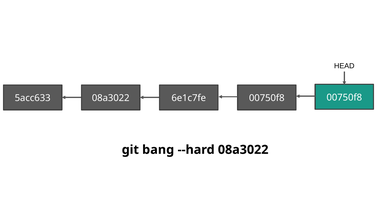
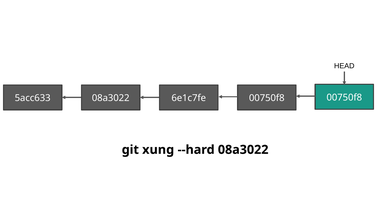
bang: bang -> xung (158, 150)
